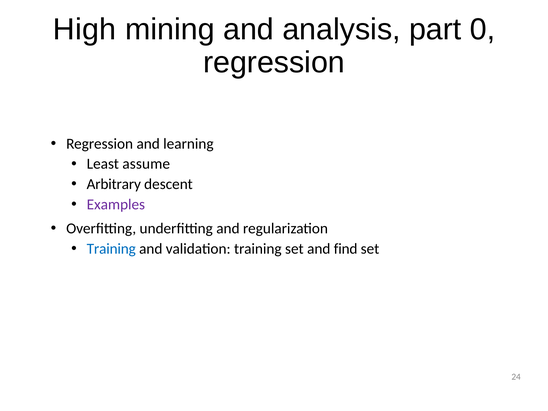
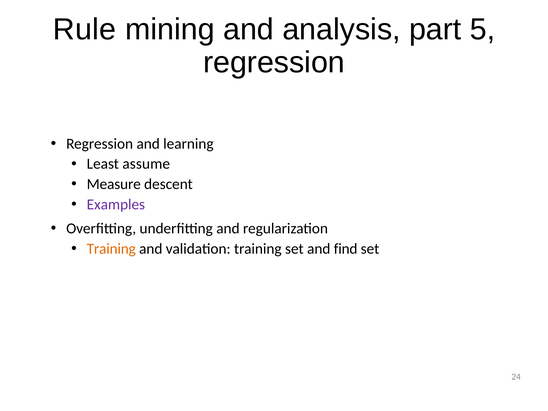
High: High -> Rule (85, 29)
0: 0 -> 5 (483, 29)
Arbitrary: Arbitrary -> Measure (114, 184)
Training colour: blue -> orange (111, 249)
